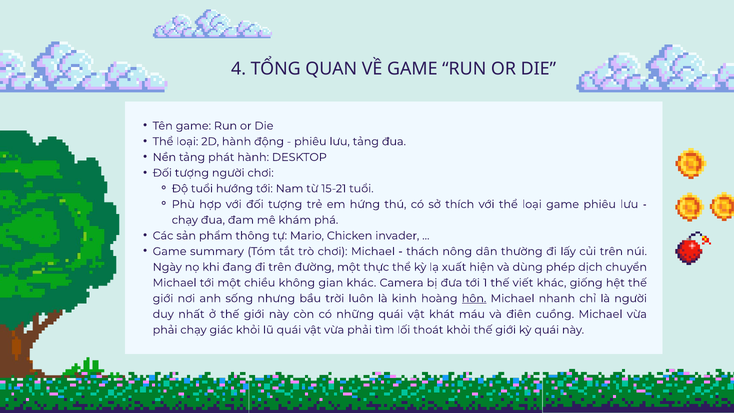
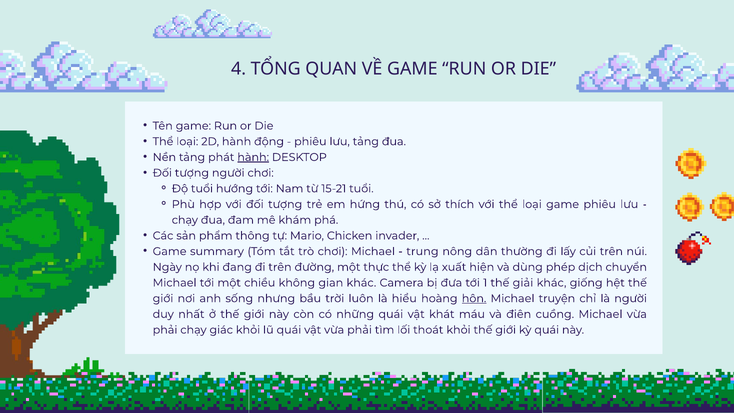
hành underline: none -> present (253, 157)
thách: thách -> trung (422, 251)
viết: viết -> giải (523, 283)
kinh: kinh -> hiểu (404, 298)
nhanh: nhanh -> truyện (557, 298)
